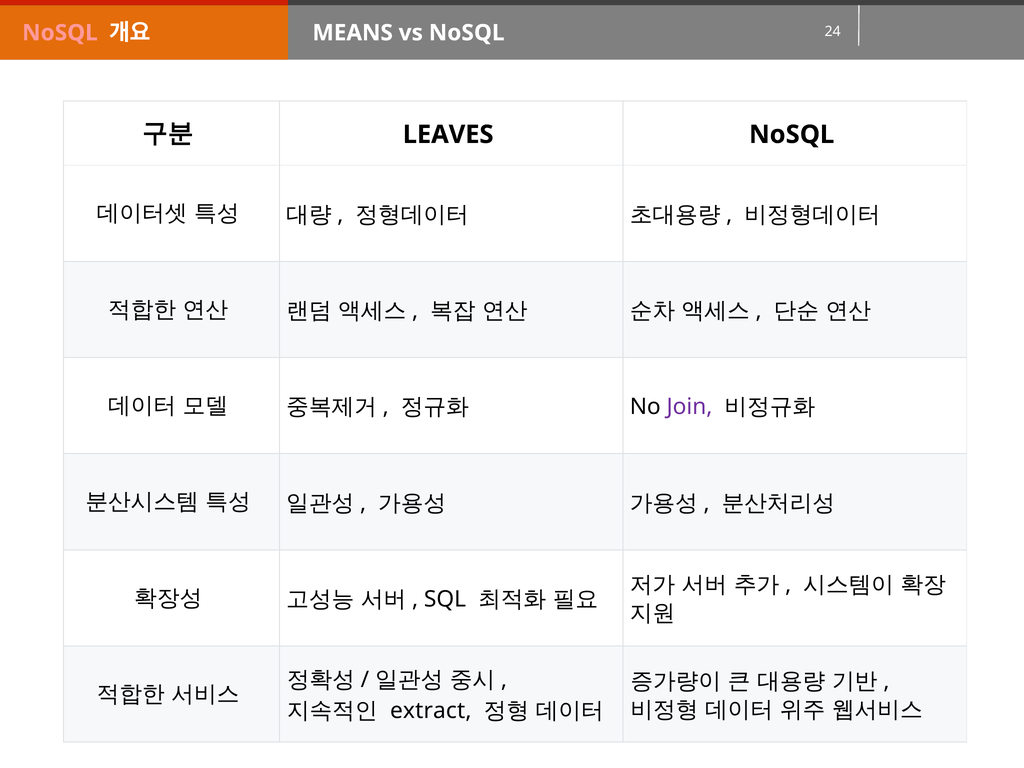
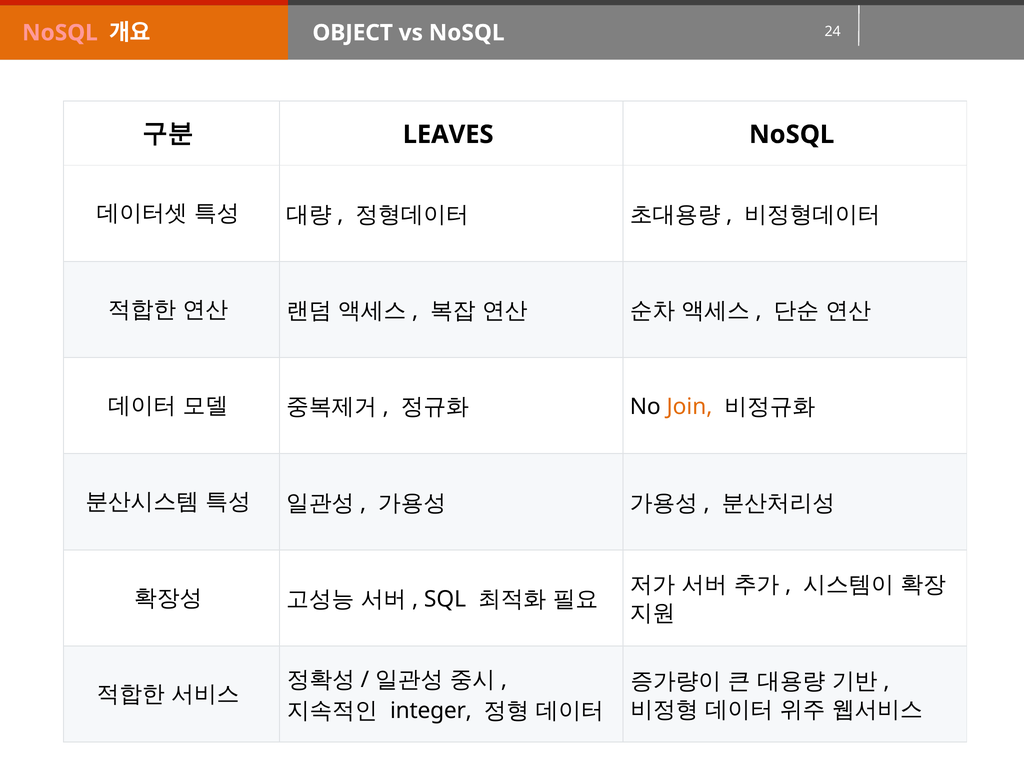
MEANS: MEANS -> OBJECT (353, 33)
Join colour: purple -> orange (689, 407)
extract: extract -> integer (431, 711)
